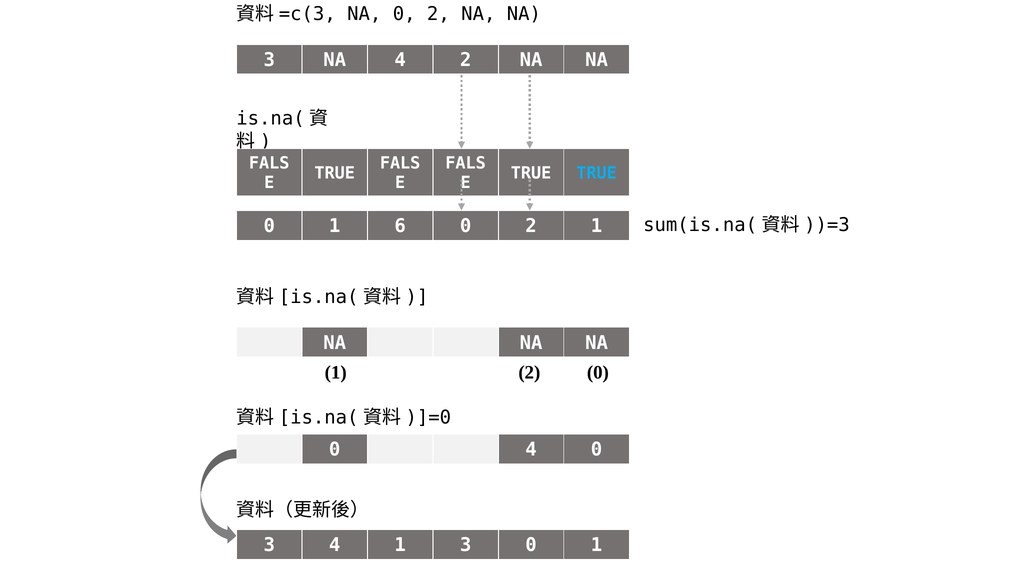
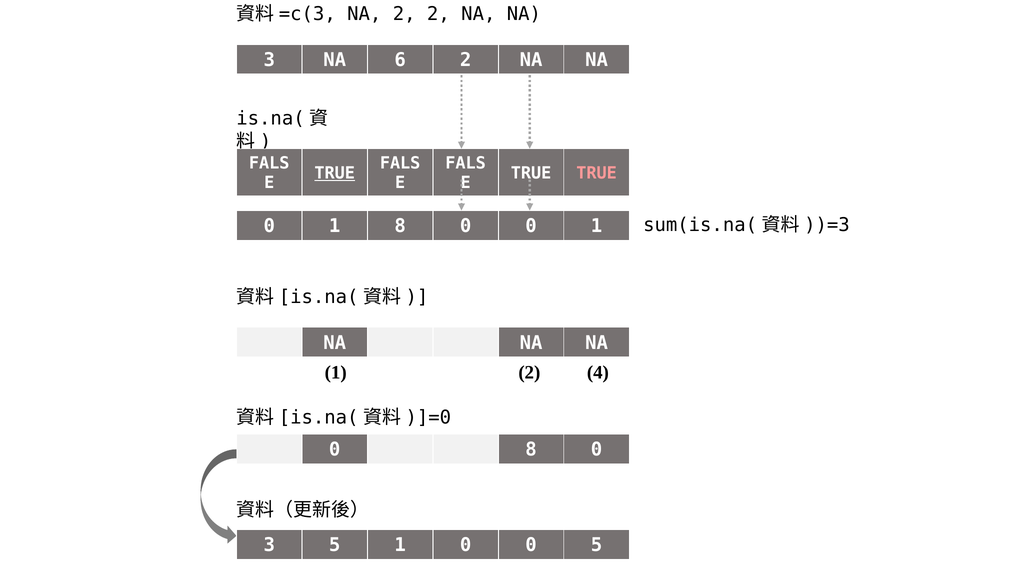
NA 0: 0 -> 2 (404, 14)
NA 4: 4 -> 6 (400, 60)
TRUE underline: none -> present (335, 173)
TRUE colour: light blue -> pink (597, 173)
1 6: 6 -> 8 (400, 226)
2: 2 -> 0 (531, 226)
2 0: 0 -> 4 (598, 372)
0 4: 4 -> 8 (531, 449)
3 4: 4 -> 5 (335, 545)
1 3: 3 -> 0 (466, 545)
1: 1 -> 5 (597, 545)
